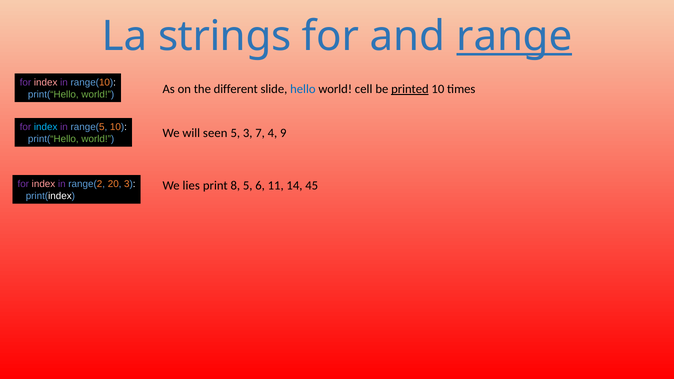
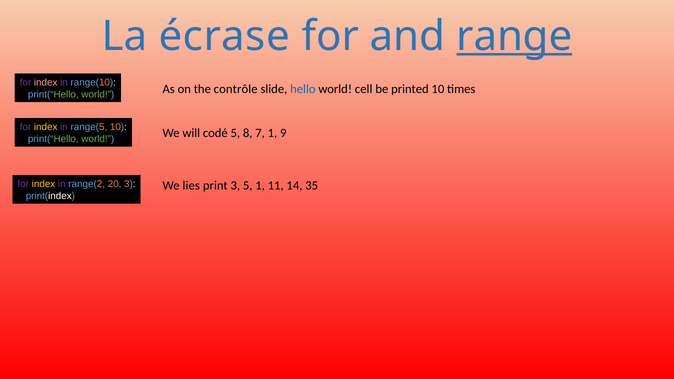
strings: strings -> écrase (224, 36)
different: different -> contrôle (236, 89)
printed underline: present -> none (410, 89)
index colour: light blue -> yellow (46, 127)
seen: seen -> codé (215, 133)
5 3: 3 -> 8 (248, 133)
7 4: 4 -> 1 (273, 133)
index colour: pink -> yellow (43, 184)
print 8: 8 -> 3 (235, 186)
5 6: 6 -> 1 (260, 186)
45: 45 -> 35 (312, 186)
